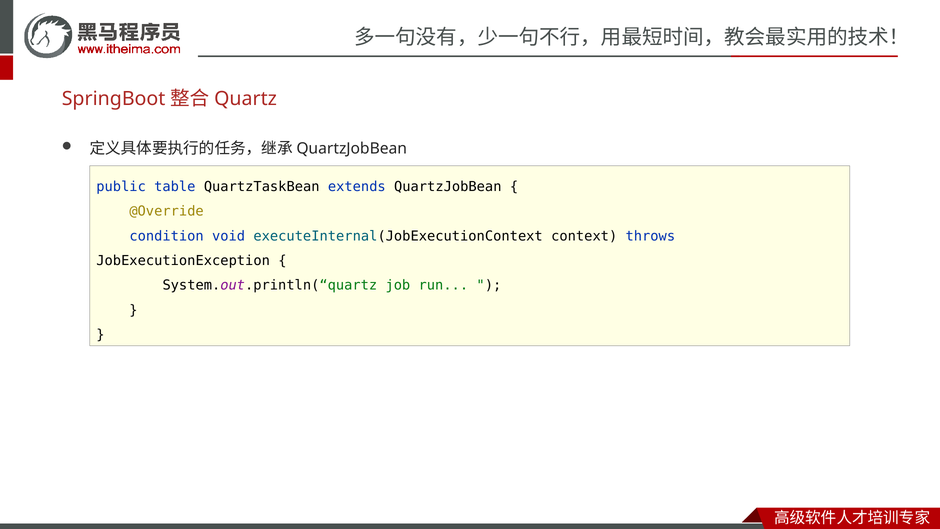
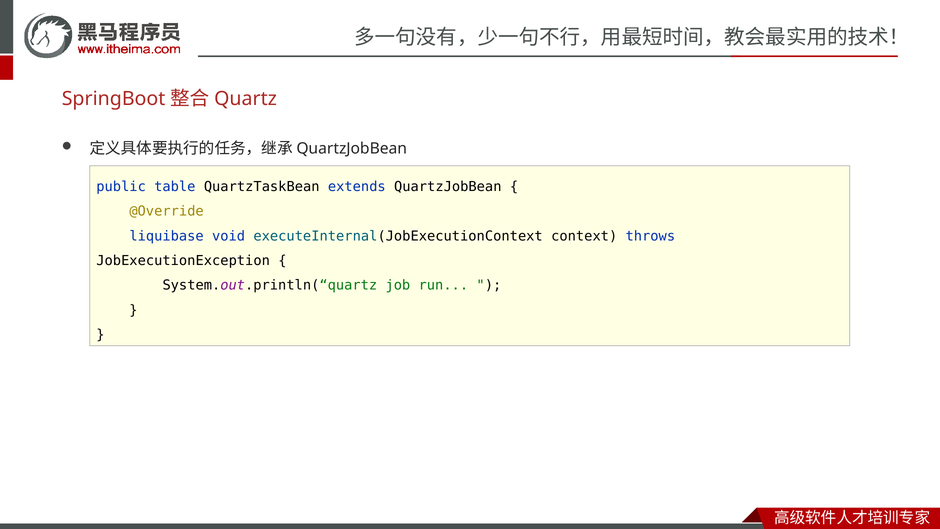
condition: condition -> liquibase (167, 236)
